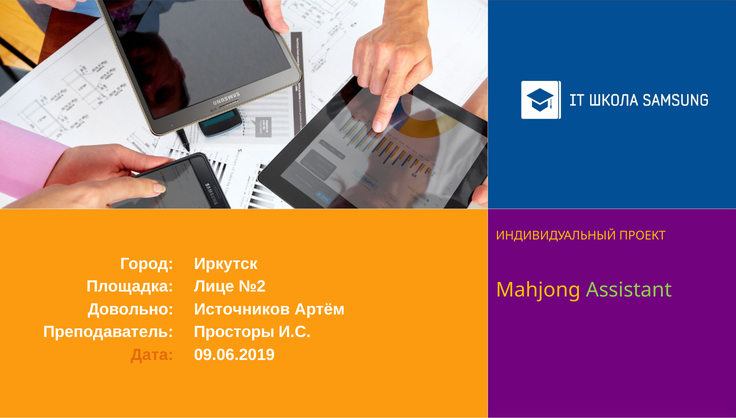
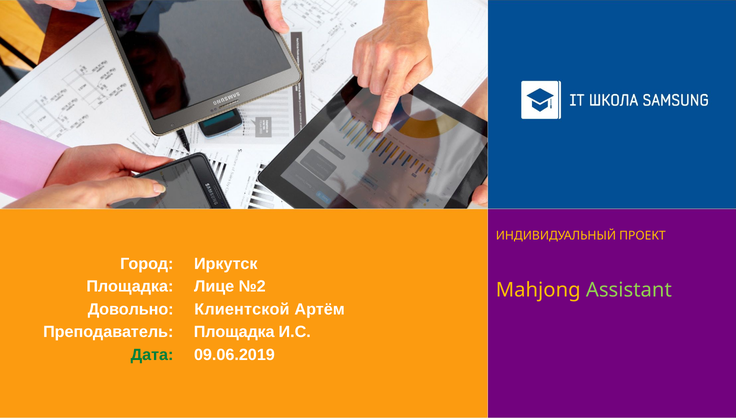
Источников: Источников -> Клиентской (242, 309)
Просторы: Просторы -> Площадка (234, 331)
Дата colour: orange -> green (152, 354)
